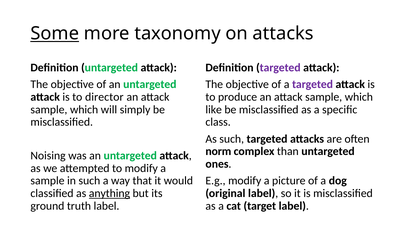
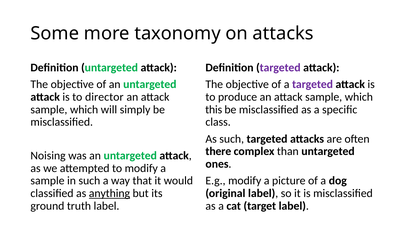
Some underline: present -> none (55, 34)
like: like -> this (214, 110)
norm: norm -> there (218, 151)
